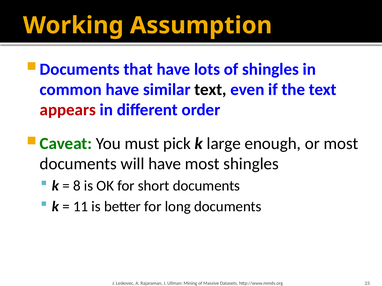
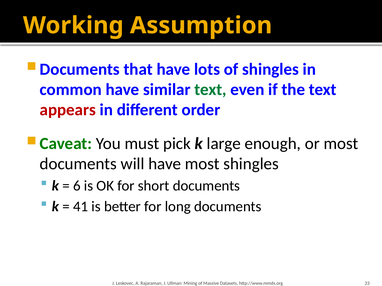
text colour: black -> green (210, 90)
8: 8 -> 6 (77, 186)
11: 11 -> 41 (81, 207)
